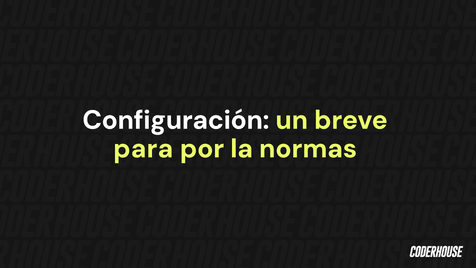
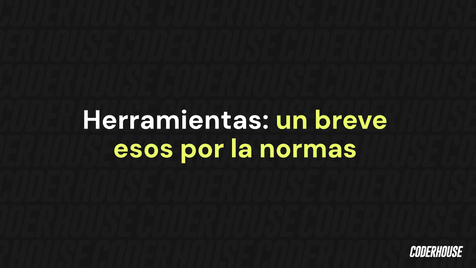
Configuración: Configuración -> Herramientas (176, 120)
para: para -> esos (143, 148)
